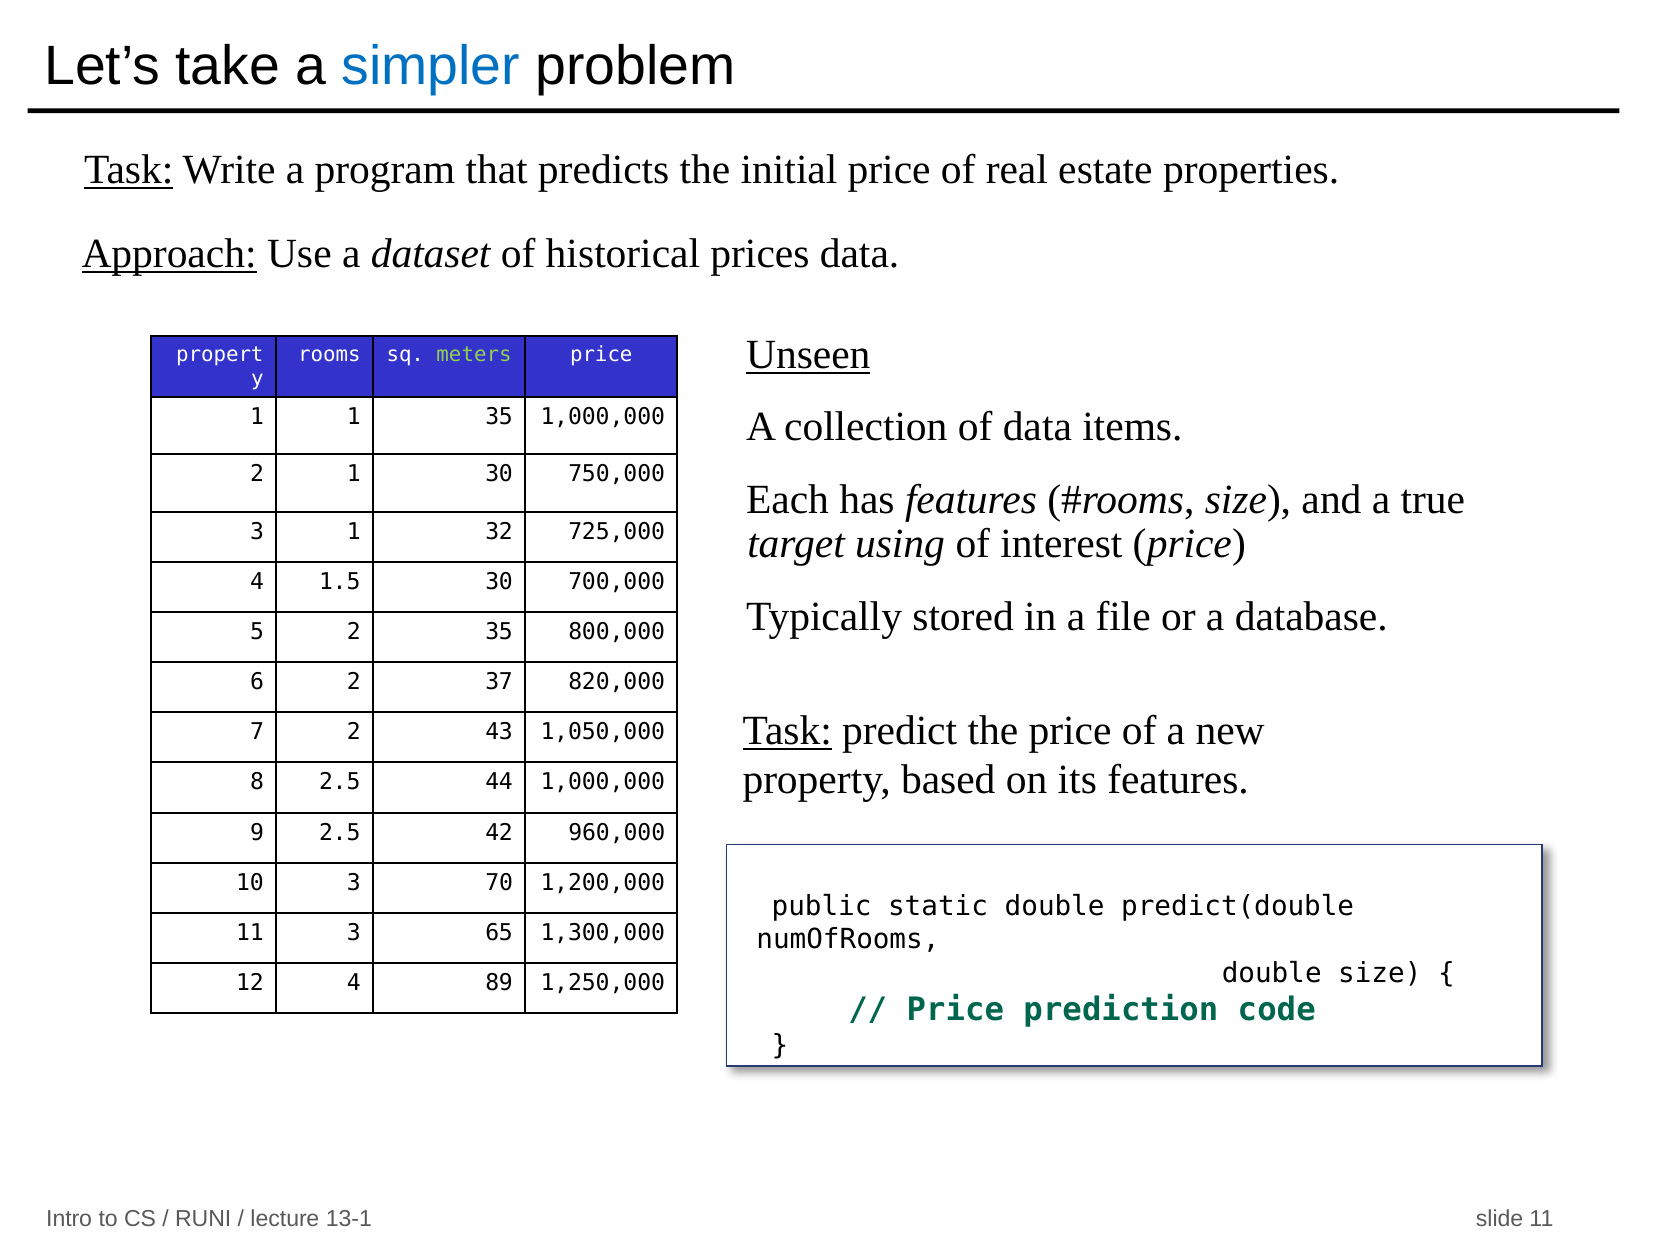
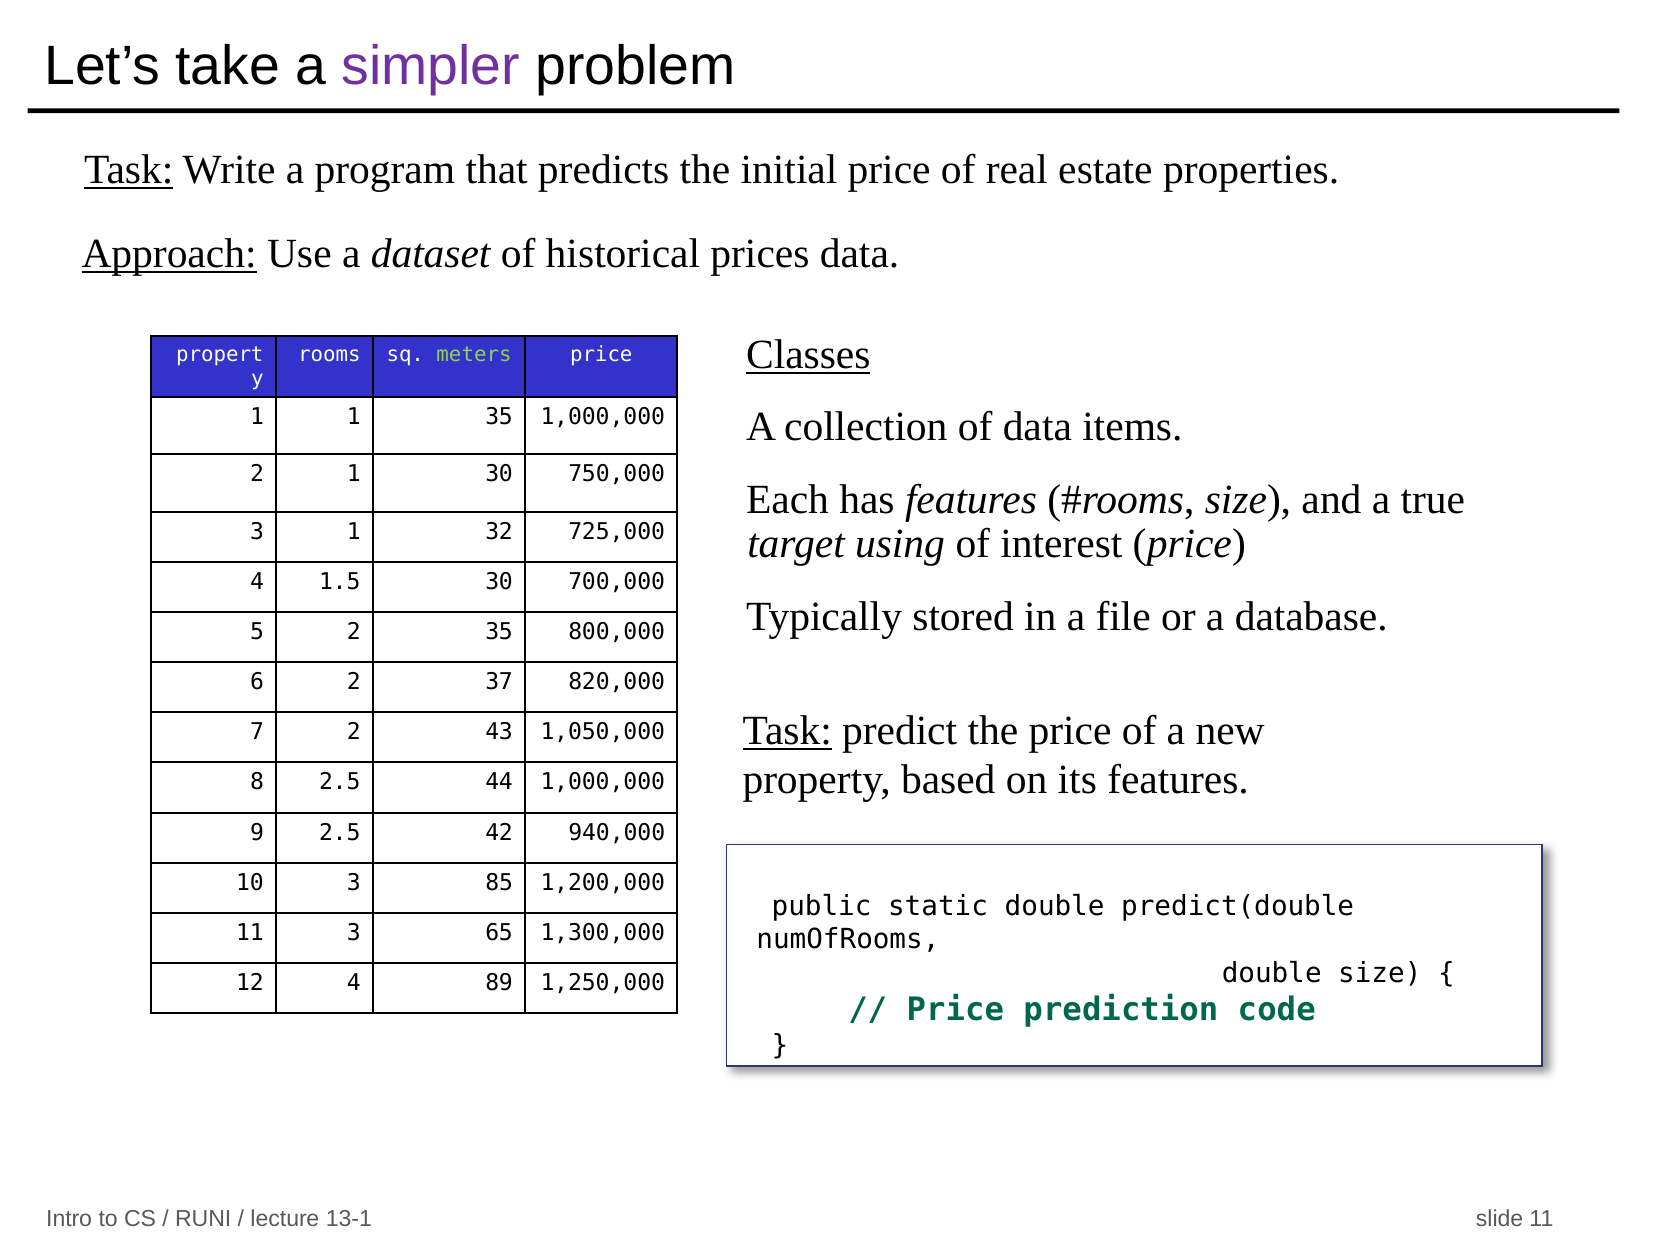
simpler colour: blue -> purple (431, 66)
Unseen: Unseen -> Classes (808, 354)
960,000: 960,000 -> 940,000 (617, 832)
70: 70 -> 85 (499, 882)
